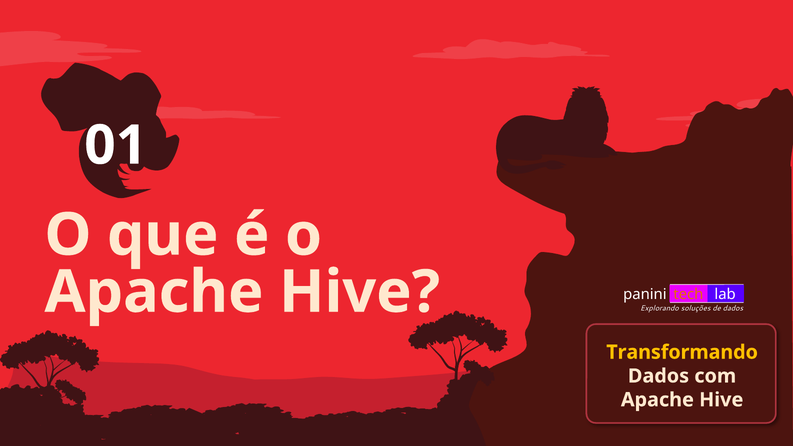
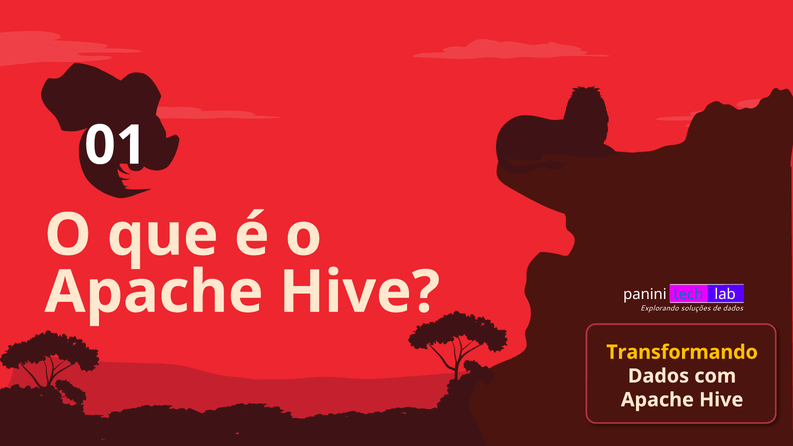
tech colour: orange -> blue (688, 295)
